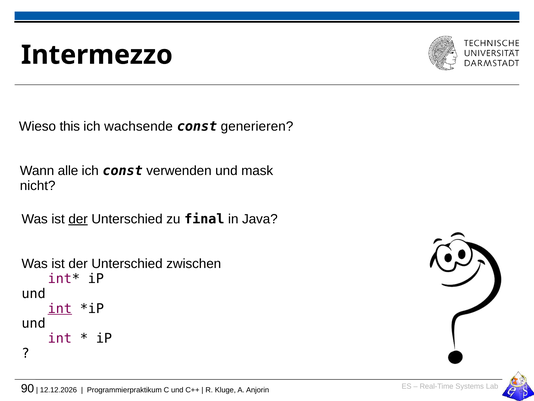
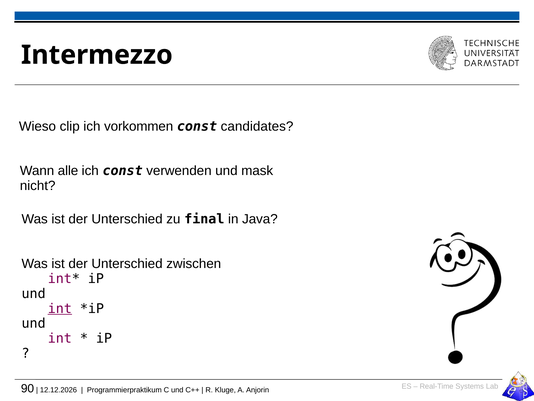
this: this -> clip (70, 126)
wachsende: wachsende -> vorkommen (139, 126)
generieren: generieren -> candidates (257, 126)
der underline: present -> none (78, 219)
